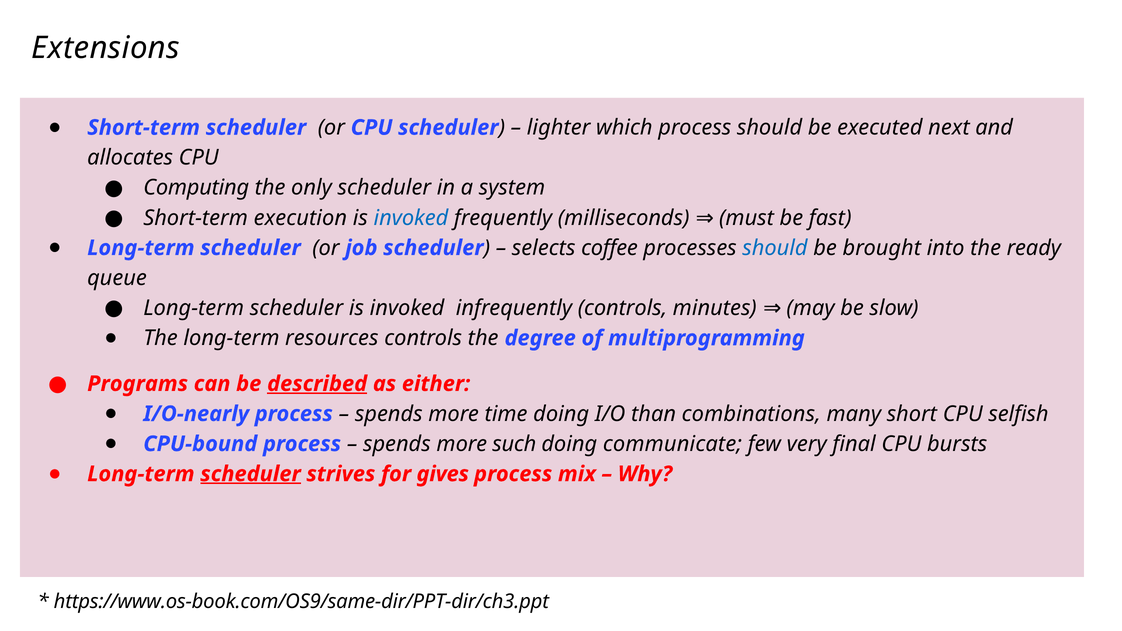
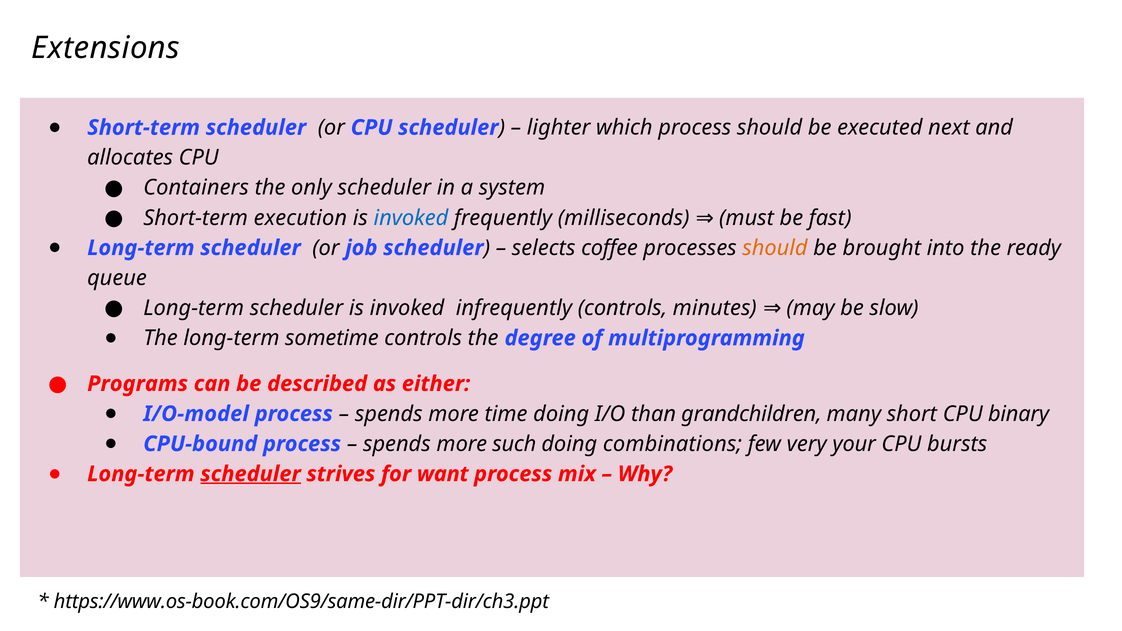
Computing: Computing -> Containers (196, 188)
should colour: blue -> orange (775, 248)
resources: resources -> sometime (332, 338)
described underline: present -> none (317, 384)
I/O-nearly: I/O-nearly -> I/O-model (196, 414)
combinations: combinations -> grandchildren (751, 414)
selfish: selfish -> binary (1019, 414)
communicate: communicate -> combinations (673, 444)
final: final -> your (854, 444)
gives: gives -> want (443, 474)
